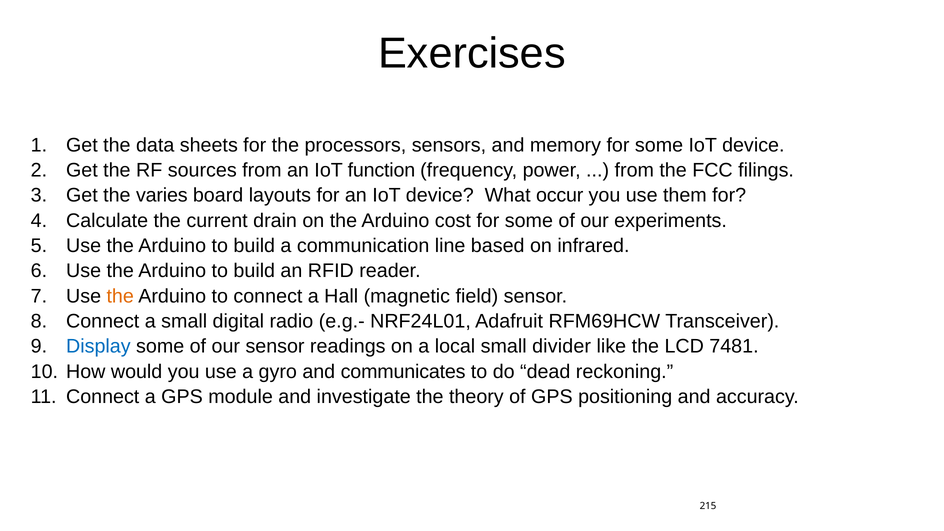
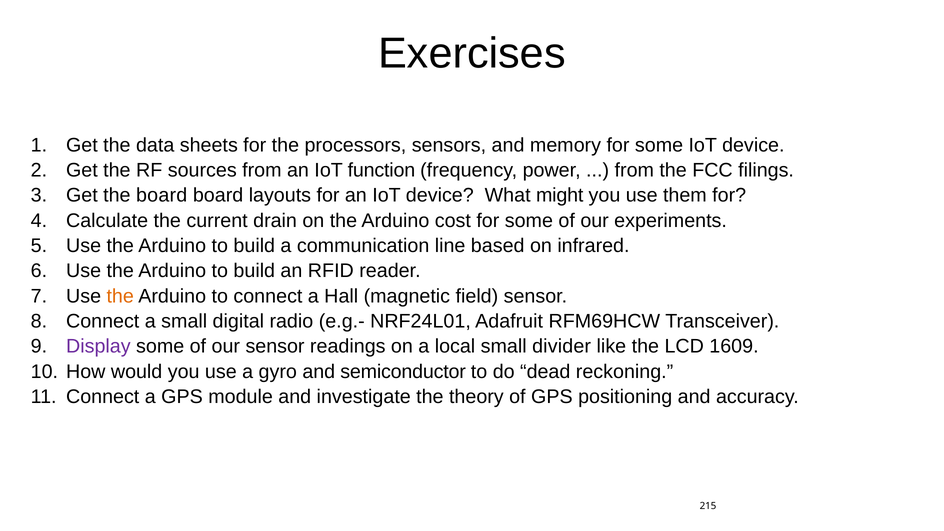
the varies: varies -> board (162, 195)
occur: occur -> might (560, 195)
Display colour: blue -> purple (98, 346)
7481: 7481 -> 1609 (734, 346)
communicates: communicates -> semiconductor (403, 372)
